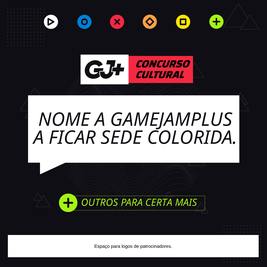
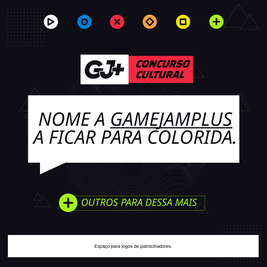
GAMEJAMPLUS underline: none -> present (171, 120)
FICAR SEDE: SEDE -> PARA (122, 138)
CERTA: CERTA -> DESSA (159, 203)
